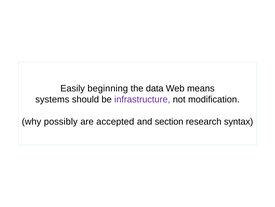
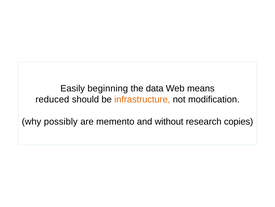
systems: systems -> reduced (52, 99)
infrastructure colour: purple -> orange (142, 99)
accepted: accepted -> memento (115, 121)
section: section -> without (169, 121)
syntax: syntax -> copies (239, 121)
